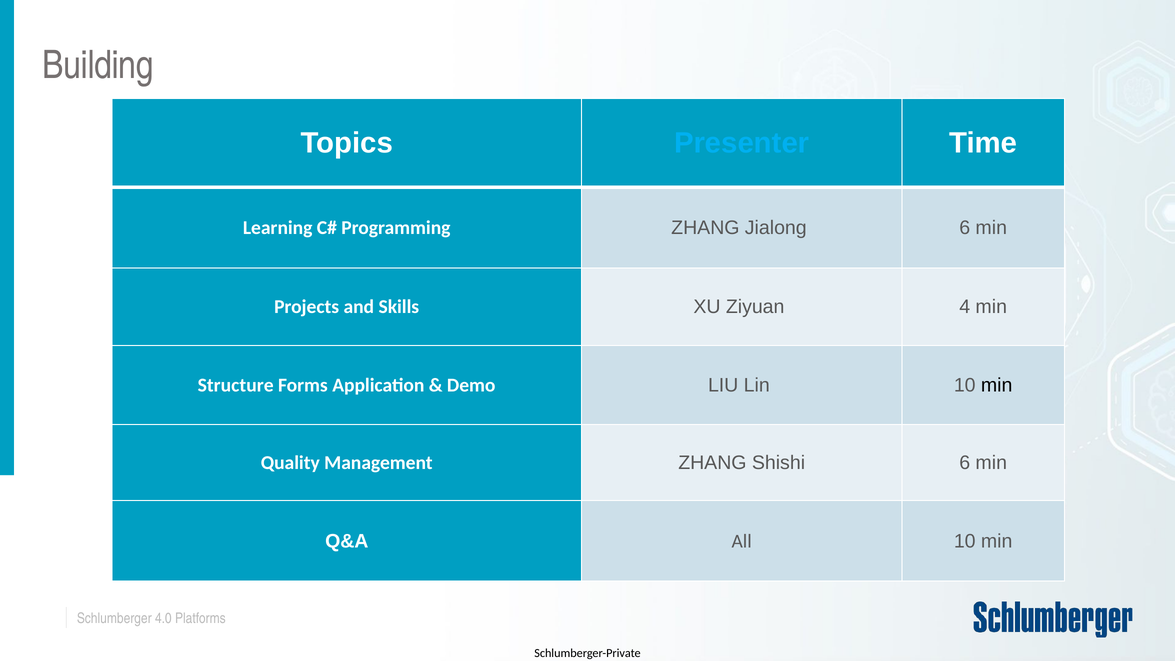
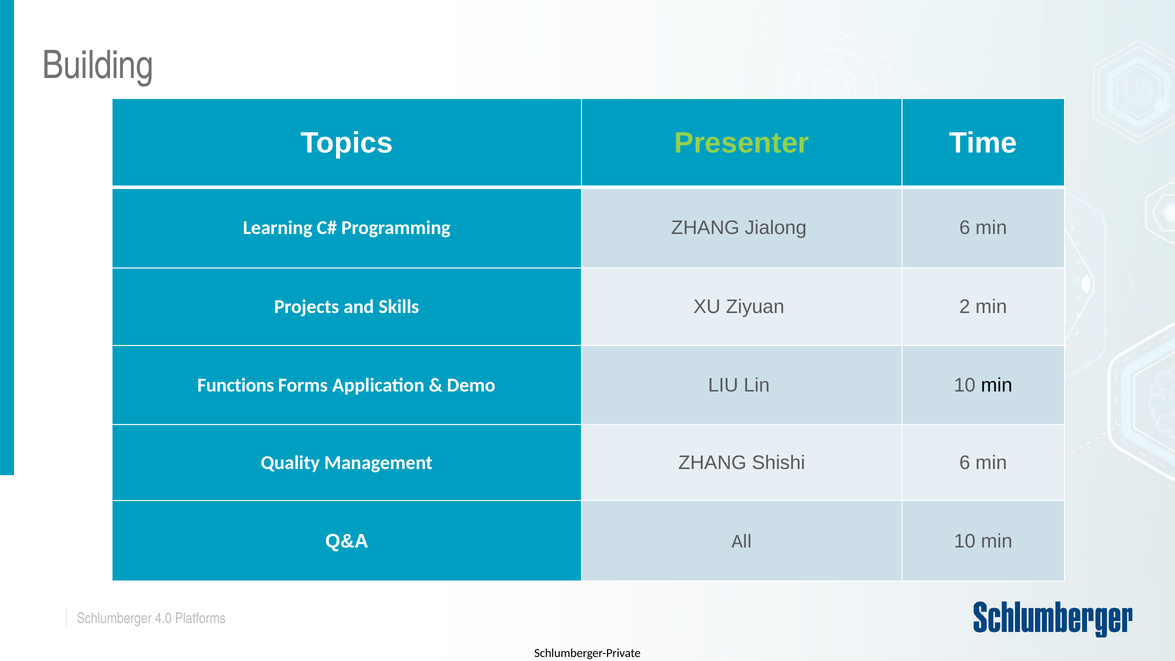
Presenter colour: light blue -> light green (742, 143)
4: 4 -> 2 (965, 307)
Structure: Structure -> Functions (236, 385)
